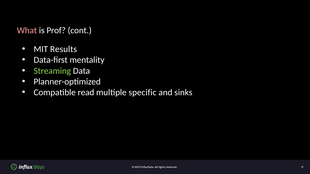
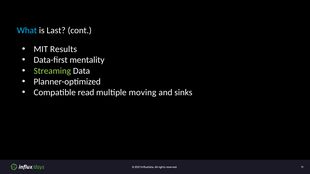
What colour: pink -> light blue (27, 31)
Prof: Prof -> Last (56, 31)
specific: specific -> moving (143, 93)
